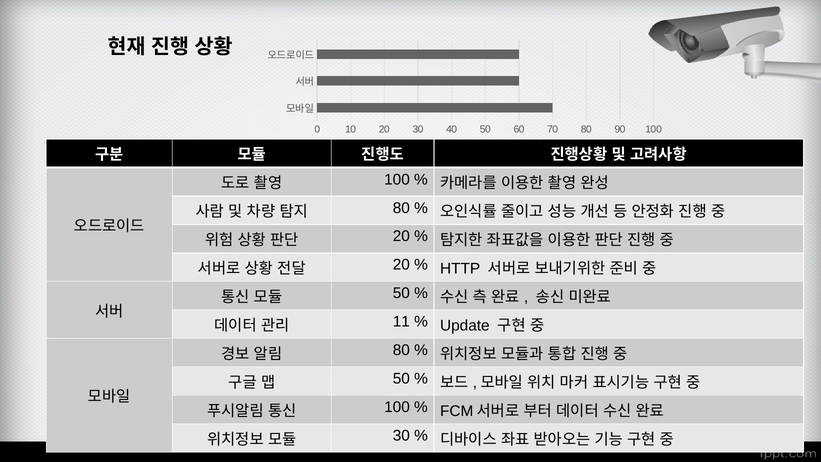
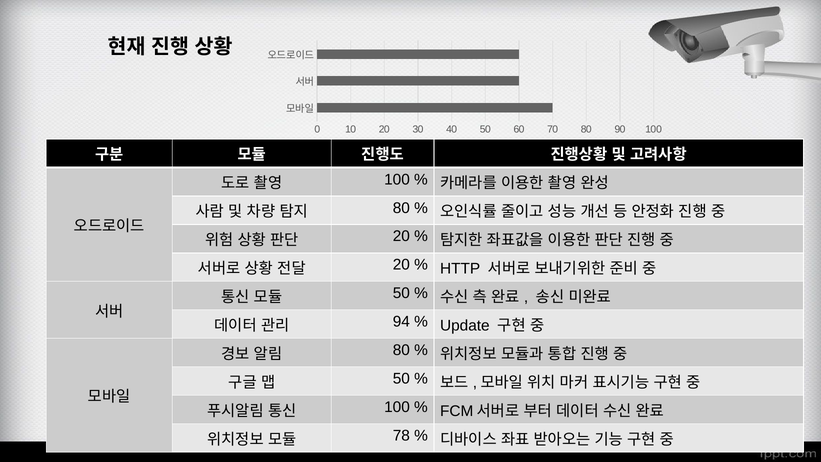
11: 11 -> 94 (401, 322)
30: 30 -> 78 (401, 436)
